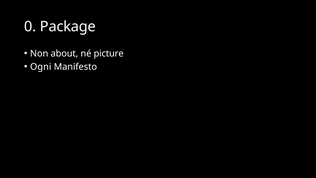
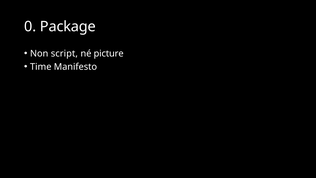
about: about -> script (64, 53)
Ogni: Ogni -> Time (41, 67)
